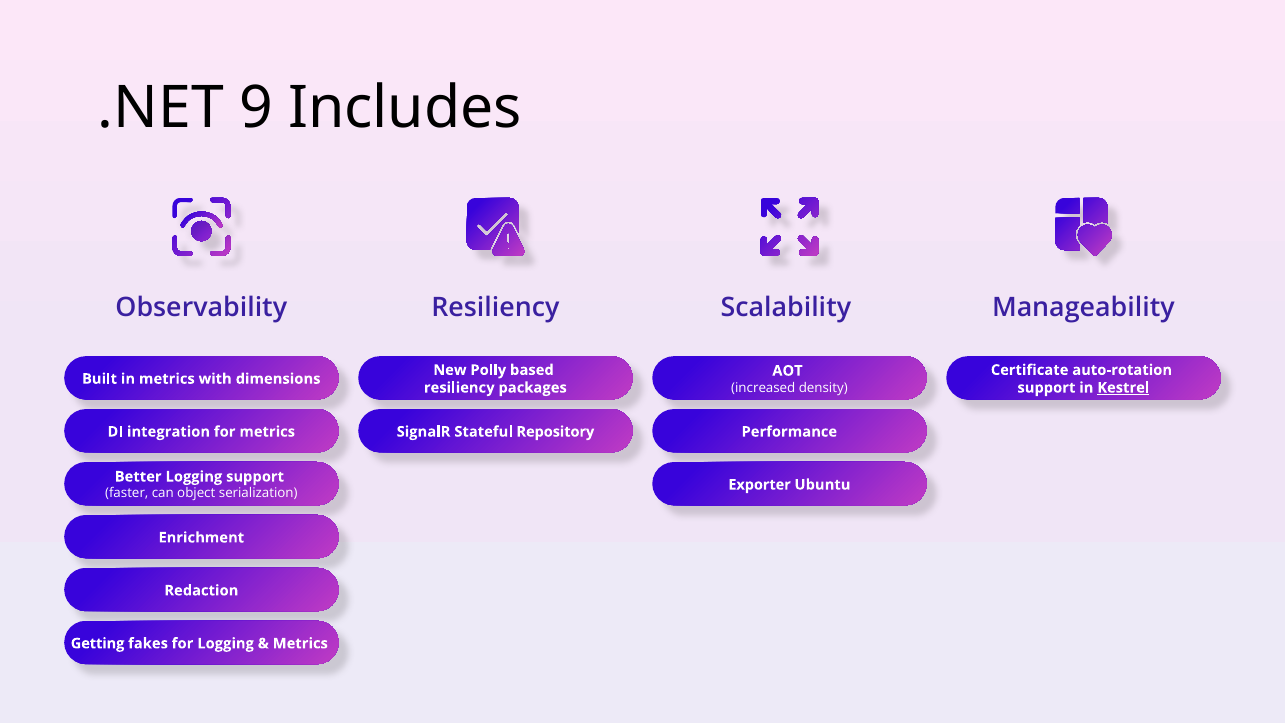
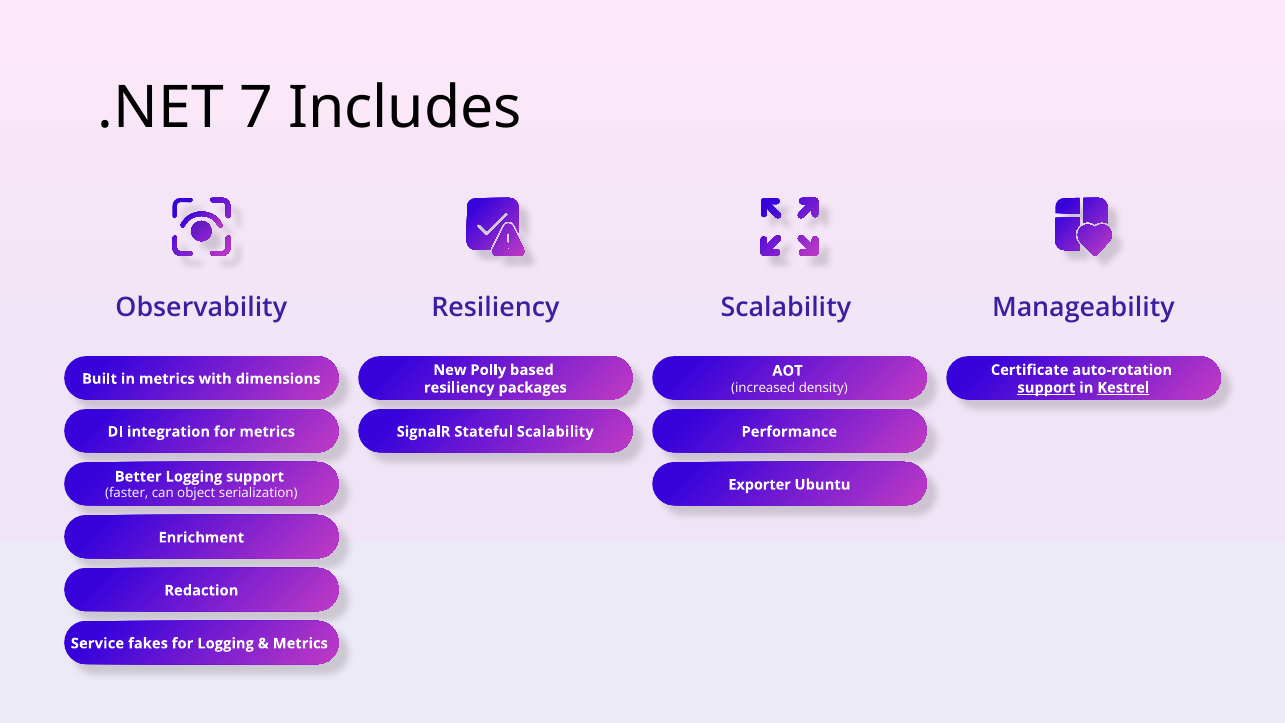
9: 9 -> 7 (256, 108)
support underline: none -> present (1046, 388)
Stateful Repository: Repository -> Scalability (555, 432)
Getting: Getting -> Service (97, 643)
